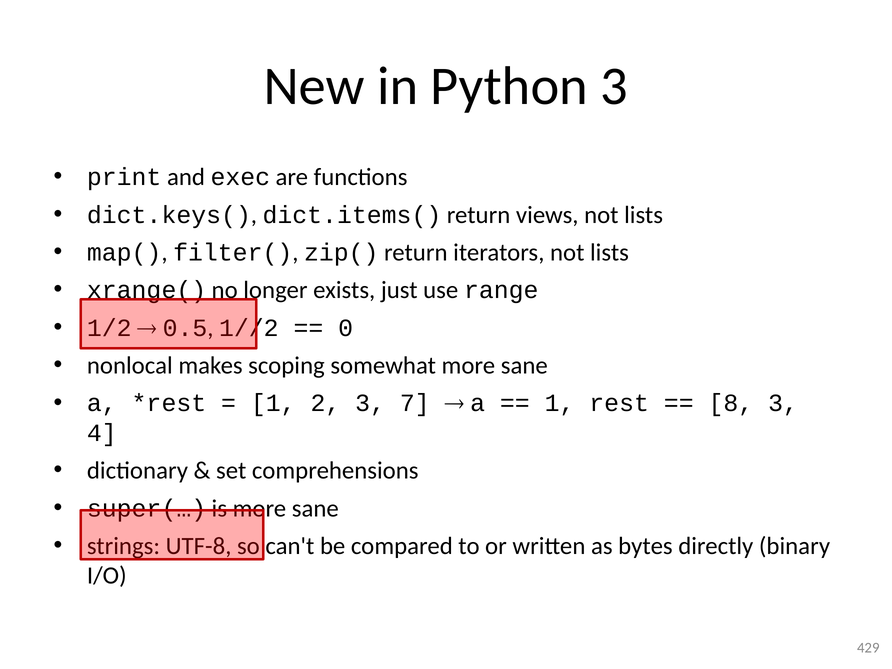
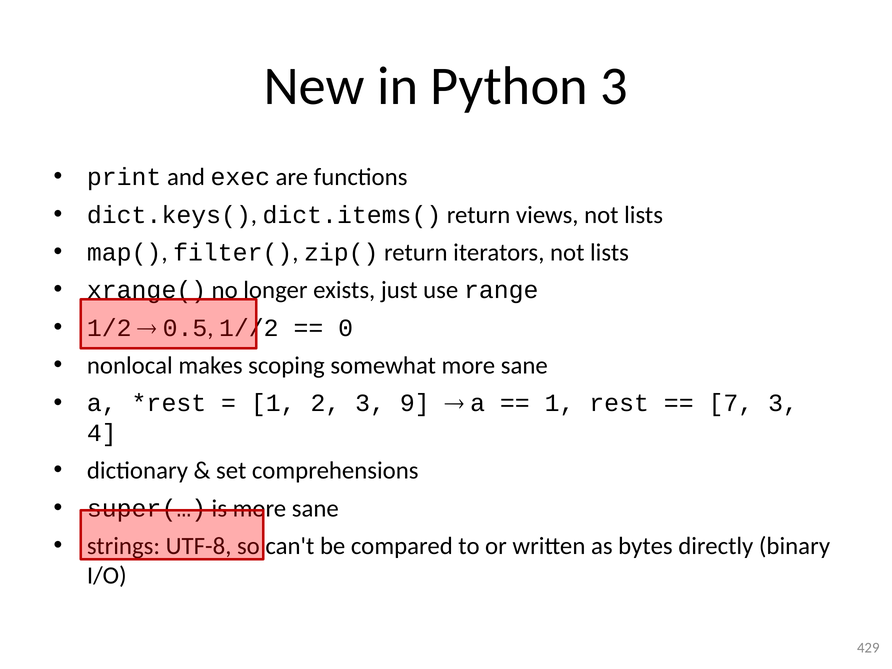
7: 7 -> 9 (415, 403)
8: 8 -> 7 (731, 403)
